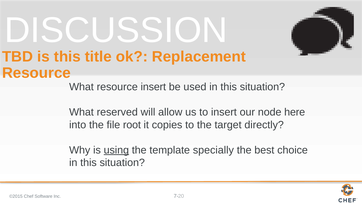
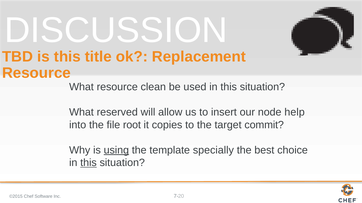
resource insert: insert -> clean (153, 87)
here: here -> help (295, 113)
directly: directly -> commit (264, 125)
this underline: none -> present (88, 163)
